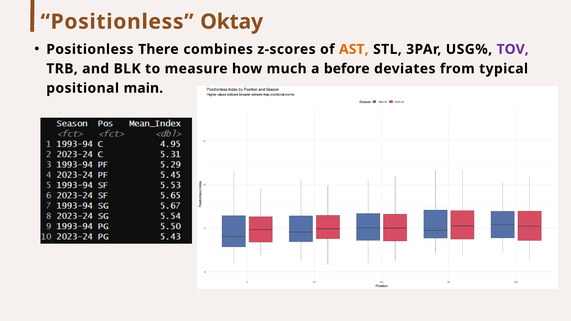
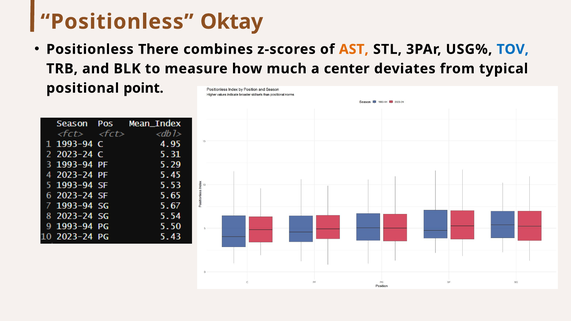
TOV colour: purple -> blue (513, 49)
before: before -> center (347, 69)
main: main -> point (143, 88)
